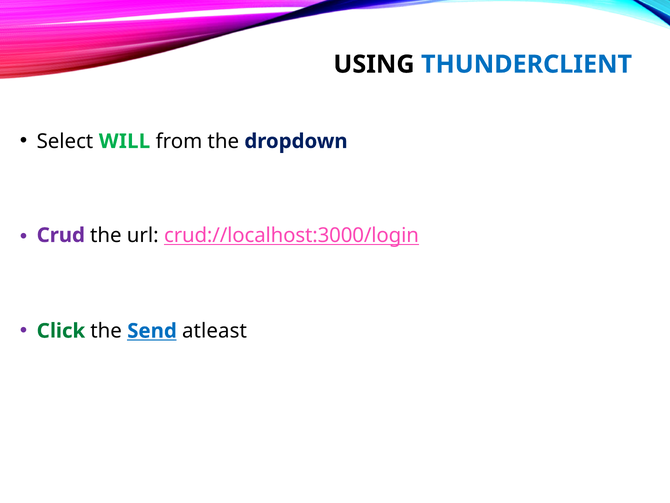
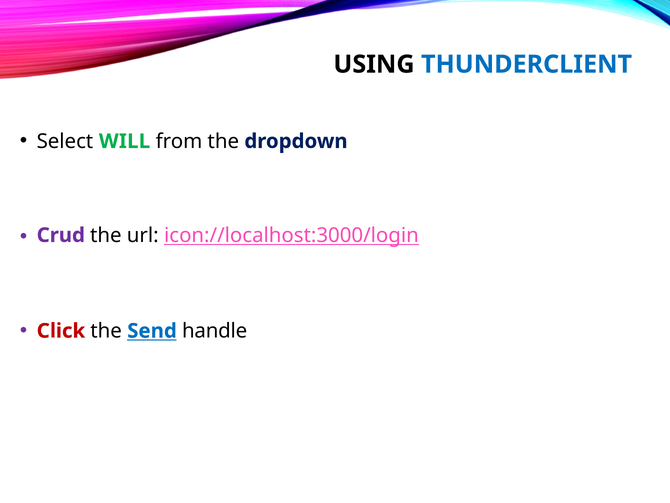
crud://localhost:3000/login: crud://localhost:3000/login -> icon://localhost:3000/login (291, 235)
Click colour: green -> red (61, 331)
atleast: atleast -> handle (215, 331)
